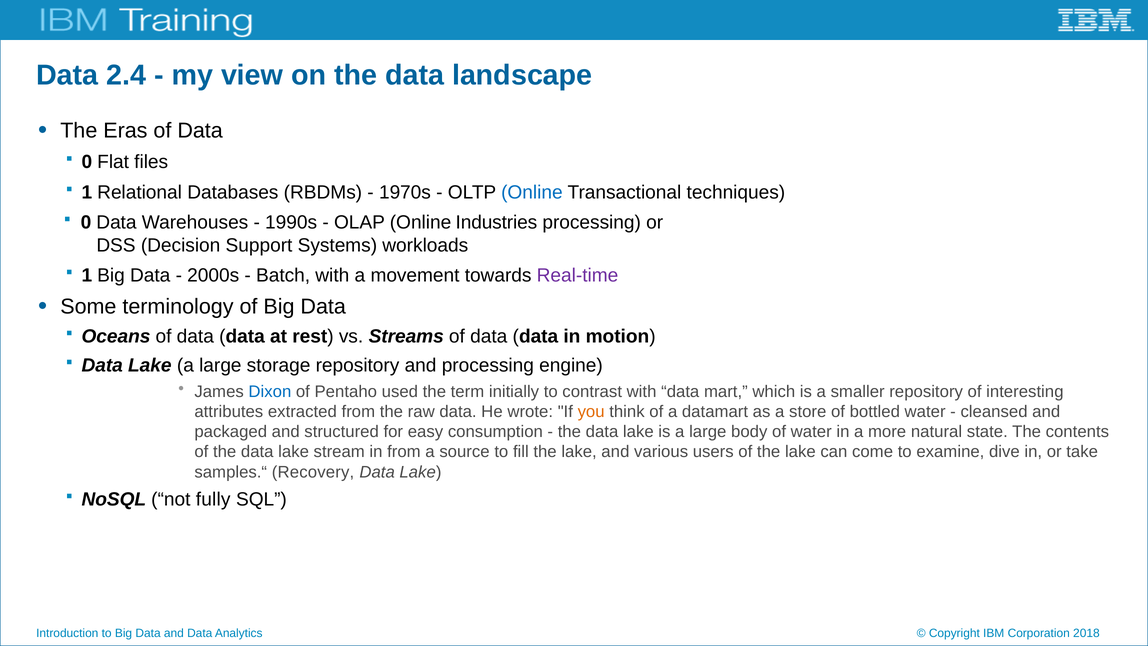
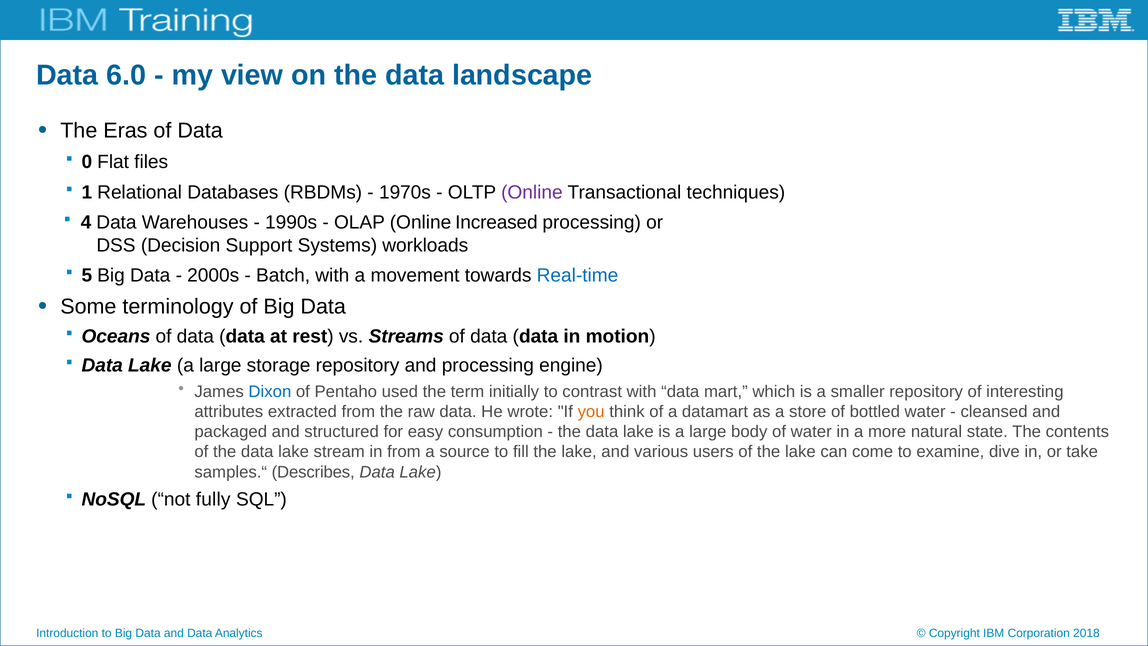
2.4: 2.4 -> 6.0 (126, 75)
Online colour: blue -> purple (532, 192)
0: 0 -> 4 (86, 222)
Industries: Industries -> Increased (496, 222)
1: 1 -> 5 (87, 275)
Real-time colour: purple -> blue (578, 275)
Recovery: Recovery -> Describes (313, 472)
